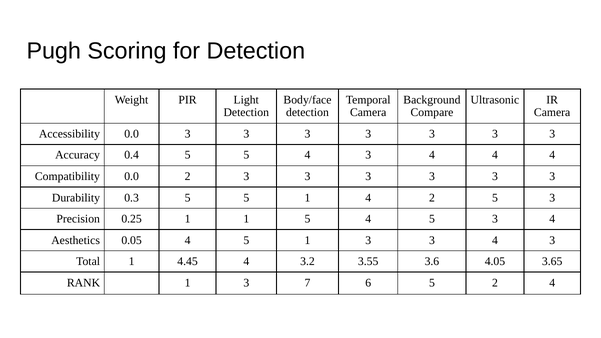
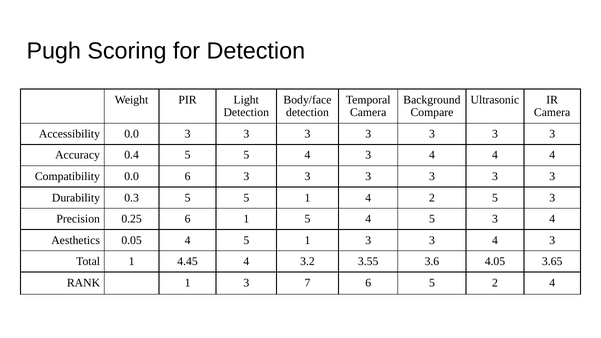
0.0 2: 2 -> 6 (188, 176)
0.25 1: 1 -> 6 (188, 219)
